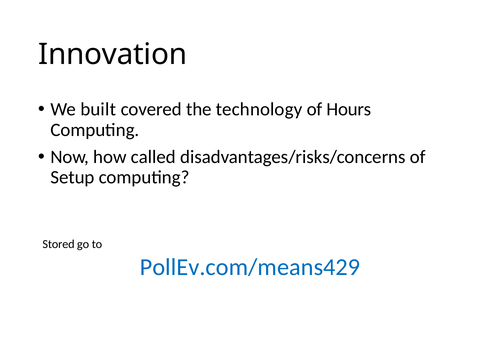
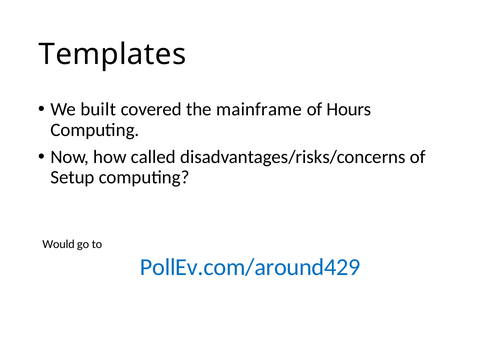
Innovation: Innovation -> Templates (112, 54)
technology: technology -> mainframe (259, 110)
Stored: Stored -> Would (59, 245)
PollEv.com/means429: PollEv.com/means429 -> PollEv.com/around429 (250, 267)
